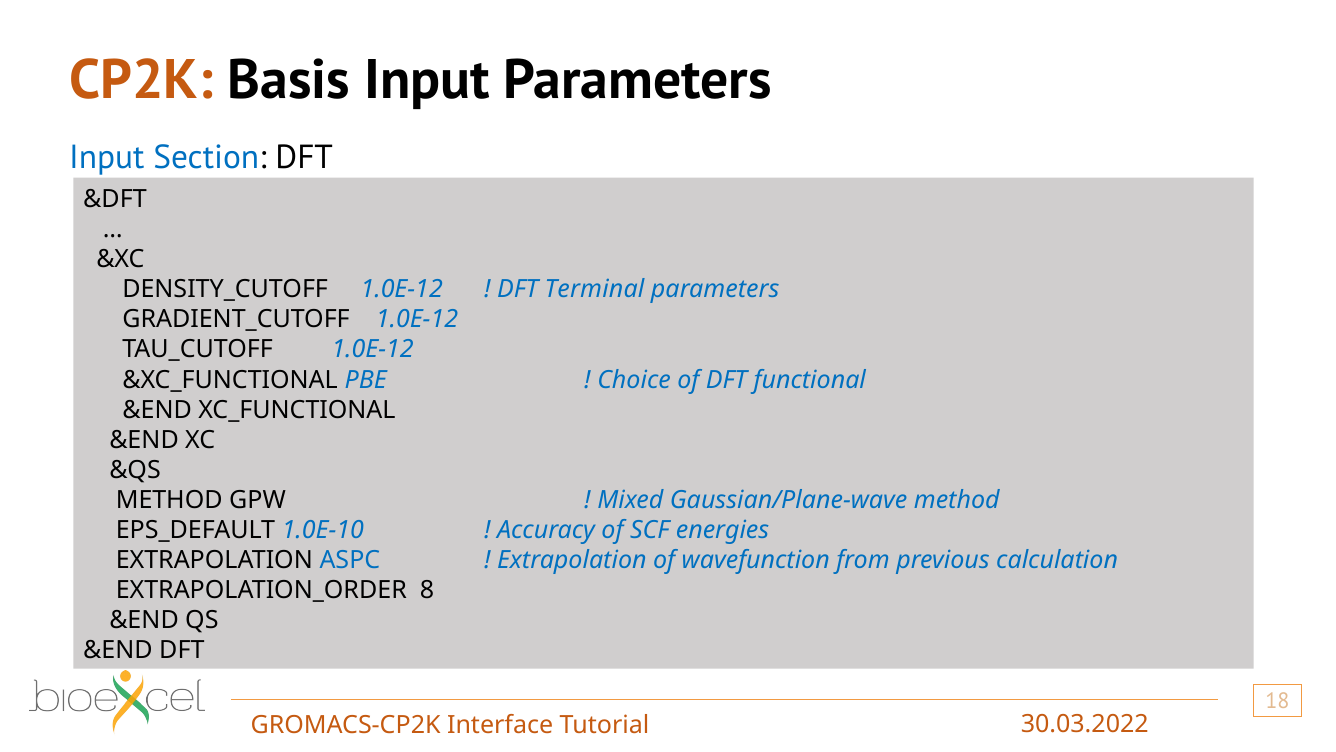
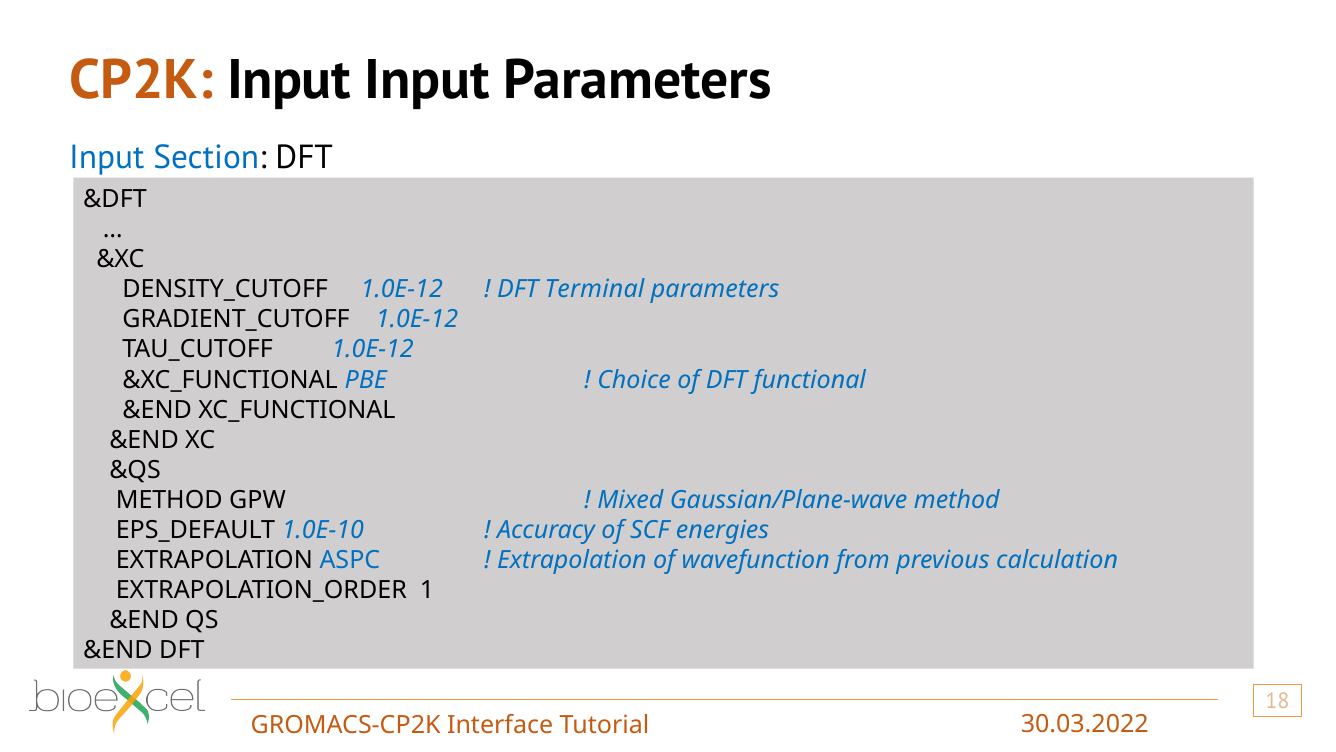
CP2K Basis: Basis -> Input (289, 80)
8: 8 -> 1 (427, 590)
